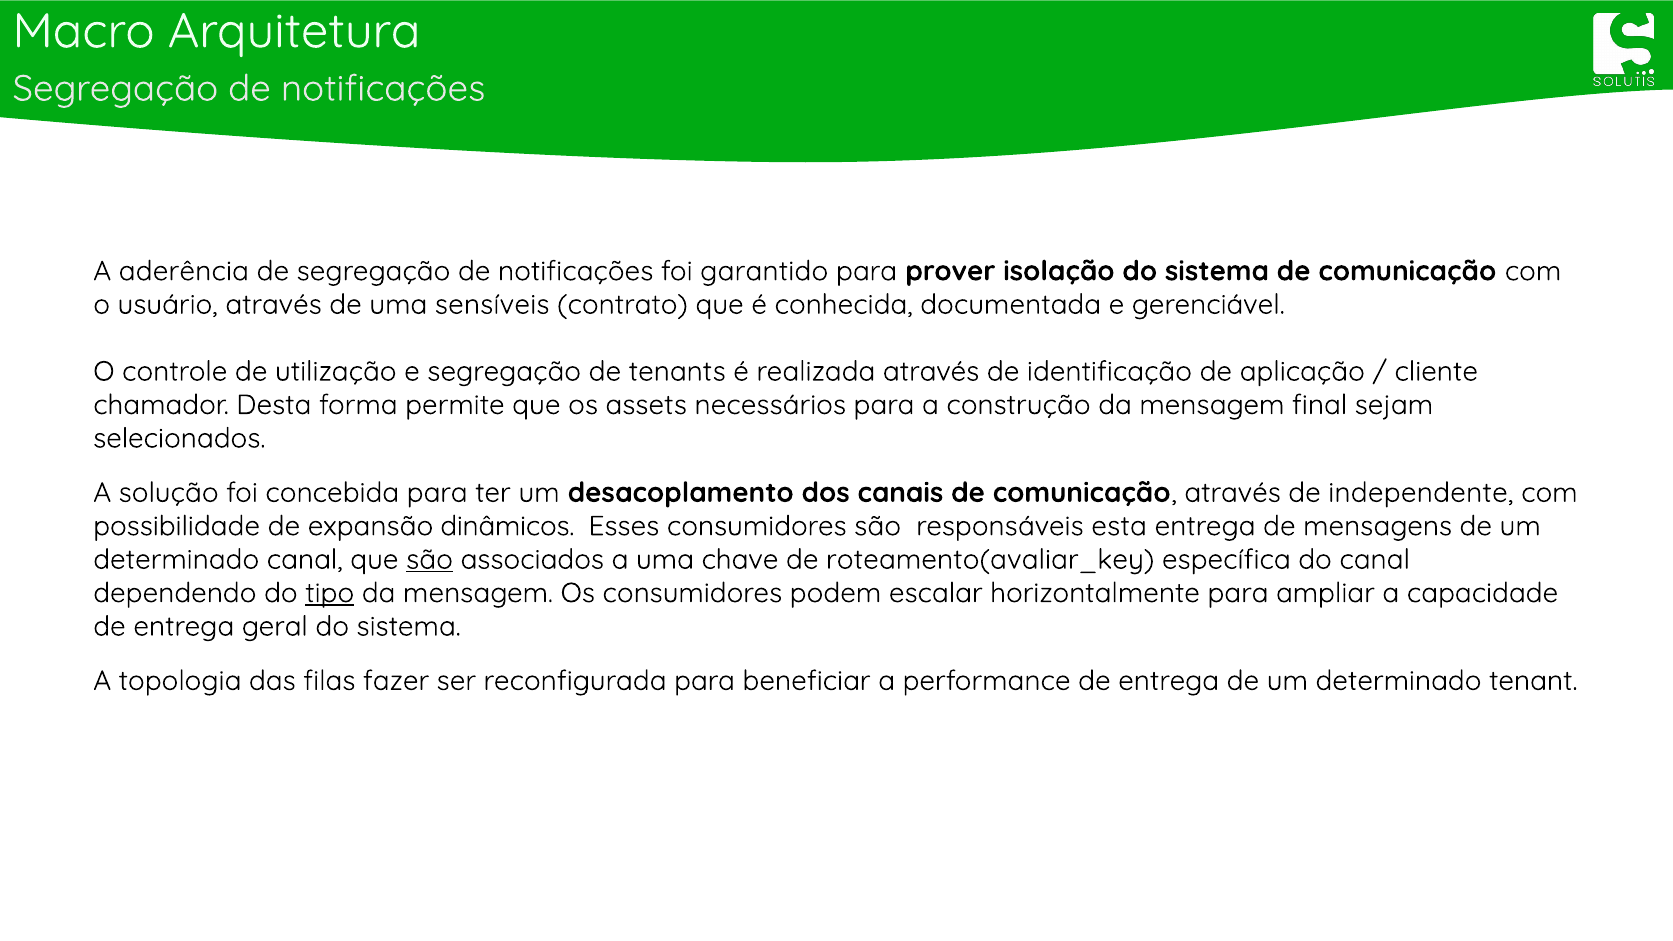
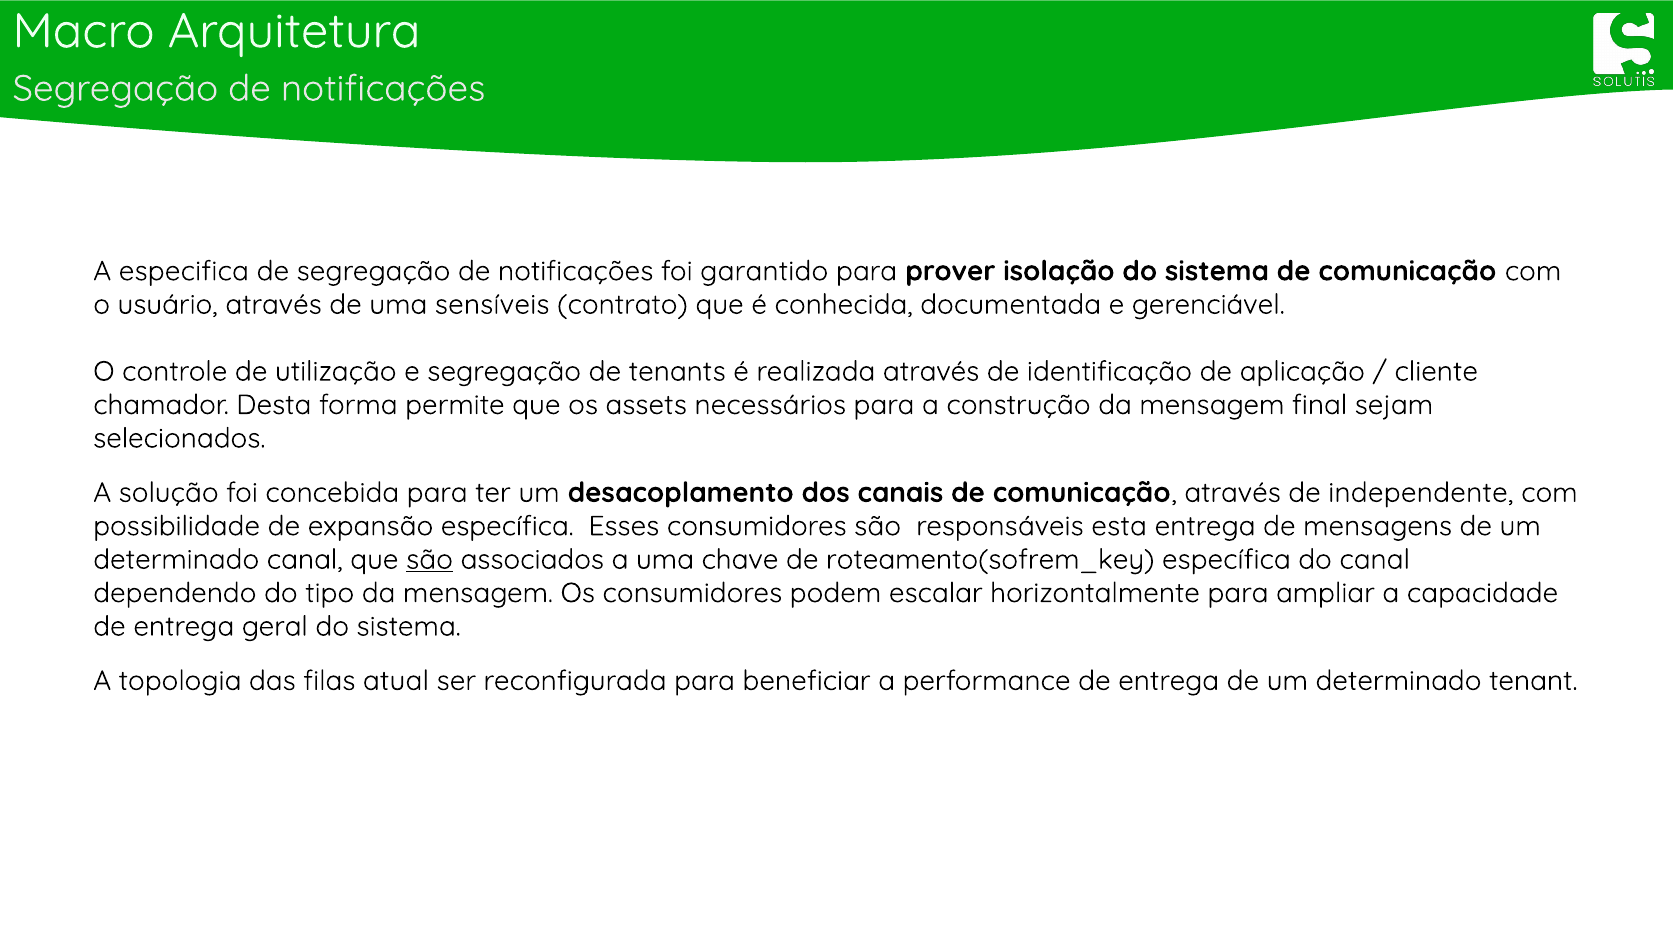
aderência: aderência -> especifica (184, 271)
expansão dinâmicos: dinâmicos -> específica (507, 526)
roteamento(avaliar_key: roteamento(avaliar_key -> roteamento(sofrem_key (990, 560)
tipo underline: present -> none (330, 593)
fazer: fazer -> atual (396, 681)
